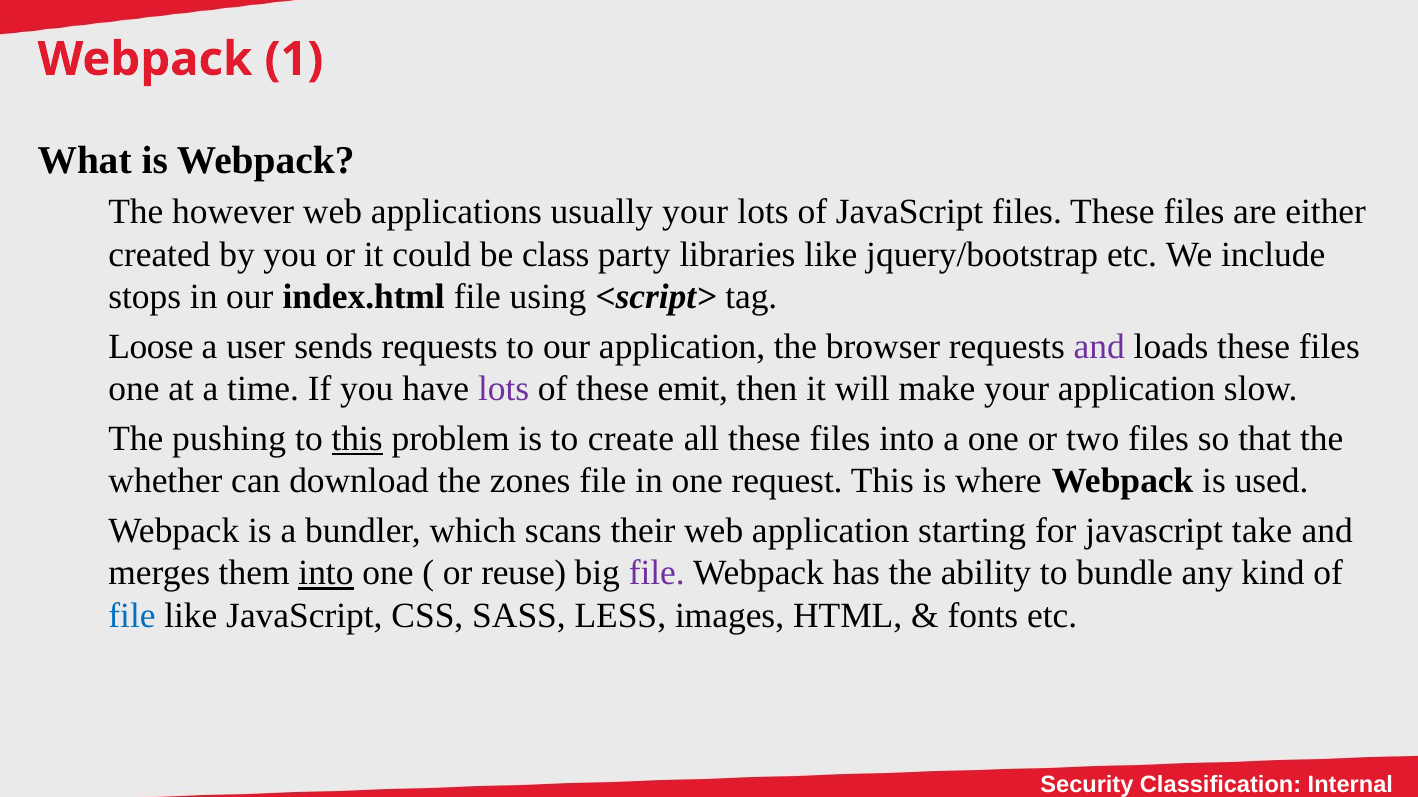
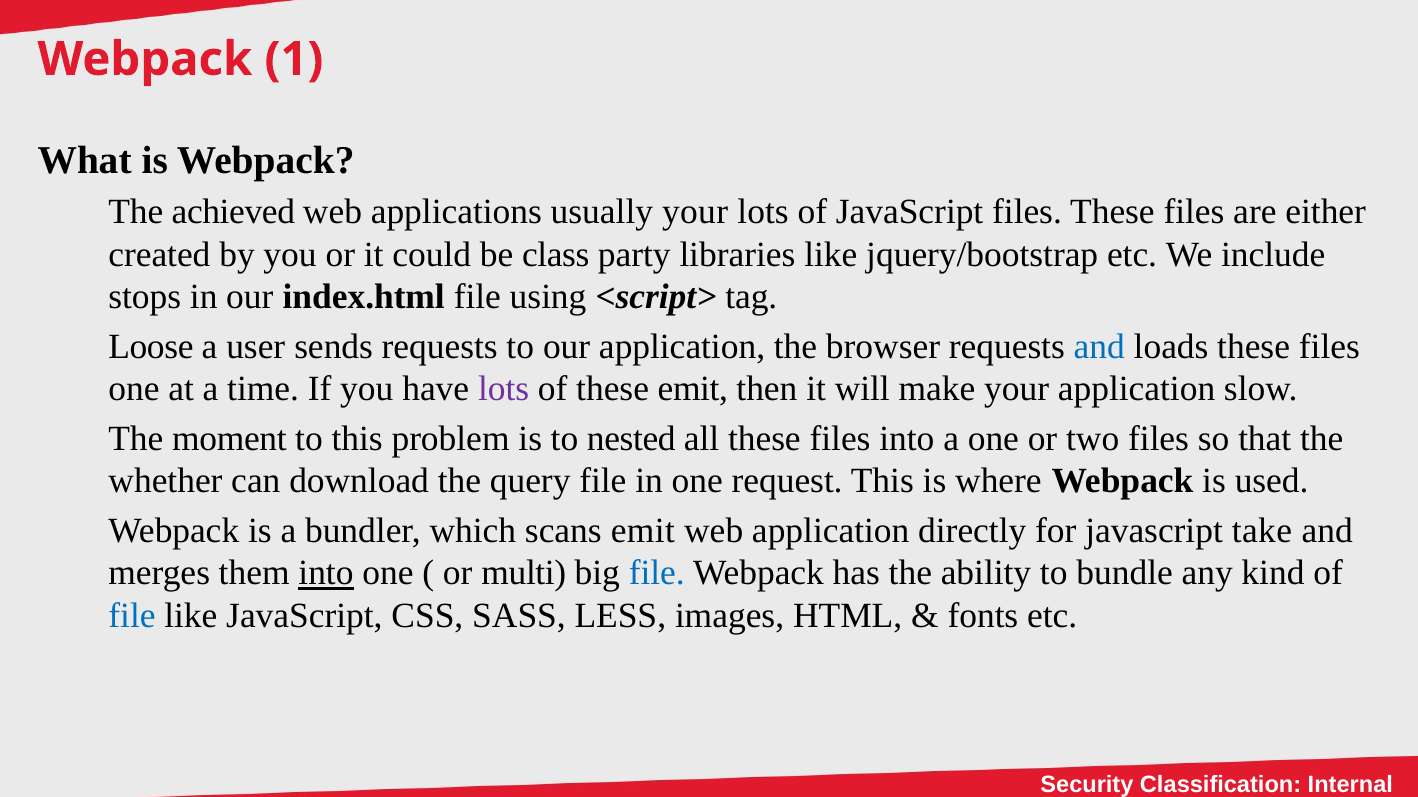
however: however -> achieved (233, 212)
and colour: purple -> blue (1099, 347)
pushing: pushing -> moment (229, 439)
this underline: present -> none (357, 439)
create: create -> nested (631, 439)
zones: zones -> query (530, 482)
scans their: their -> emit (643, 531)
starting: starting -> directly (972, 531)
reuse: reuse -> multi (524, 574)
file colour: purple -> blue (657, 574)
